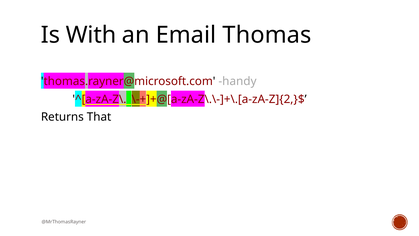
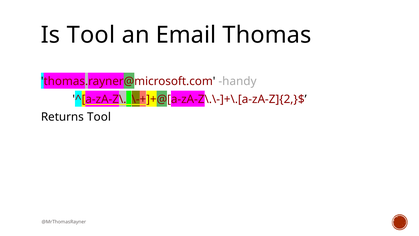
Is With: With -> Tool (91, 35)
Returns That: That -> Tool (99, 117)
